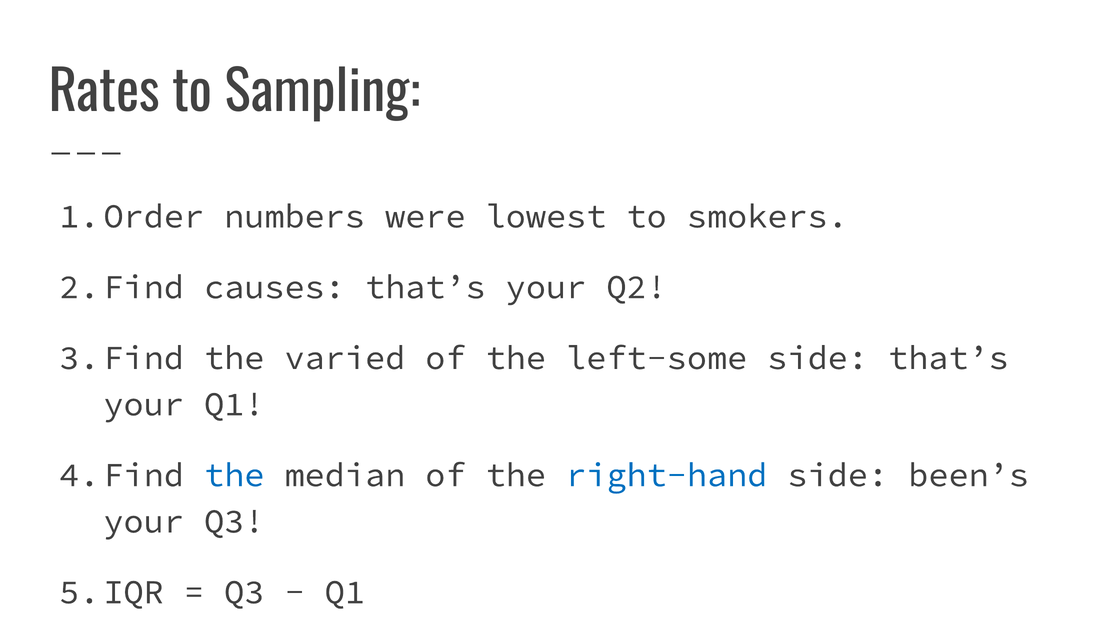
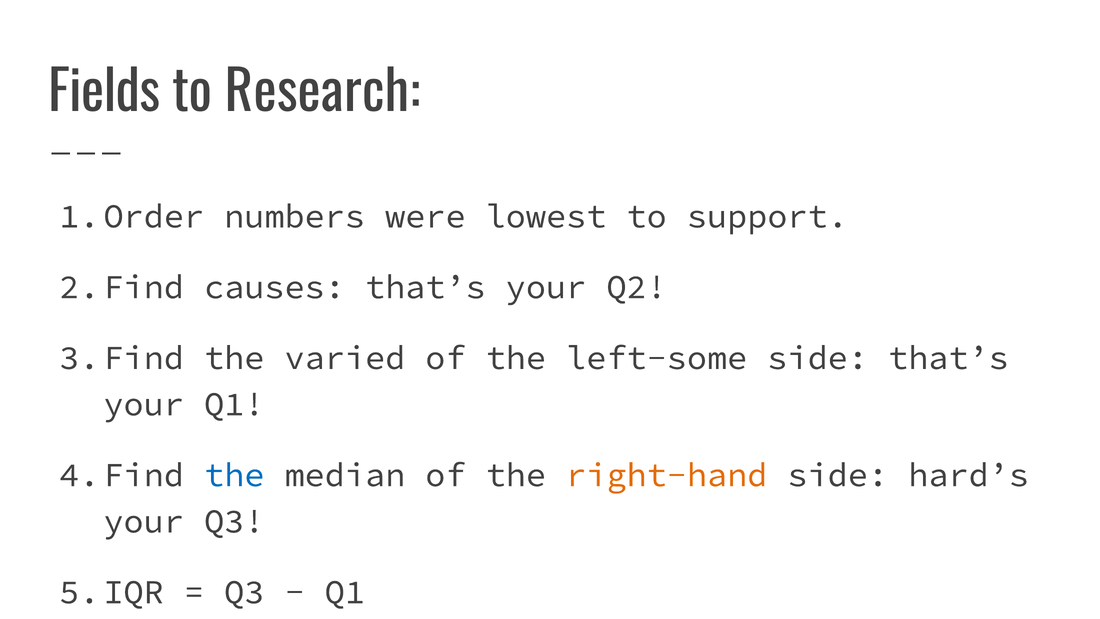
Rates: Rates -> Fields (104, 93)
Sampling: Sampling -> Research (323, 93)
smokers: smokers -> support (767, 216)
right-hand colour: blue -> orange (667, 475)
been’s: been’s -> hard’s (969, 475)
